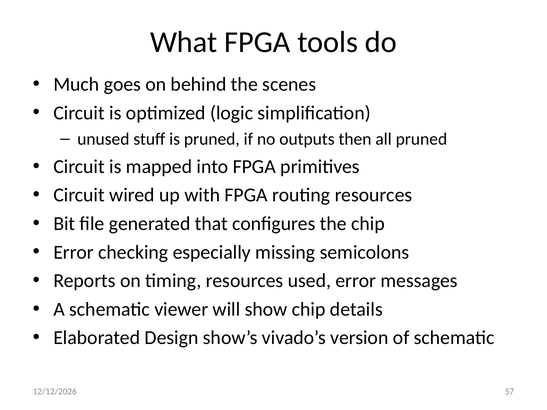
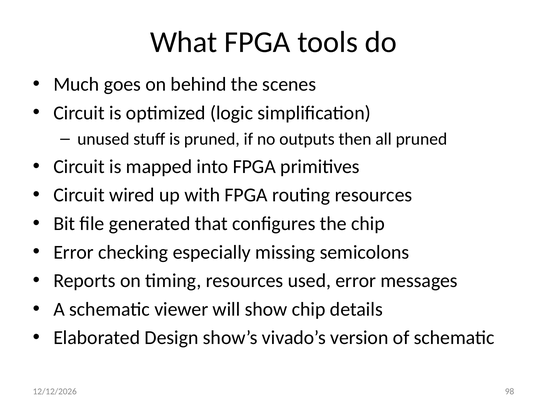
57: 57 -> 98 (510, 392)
